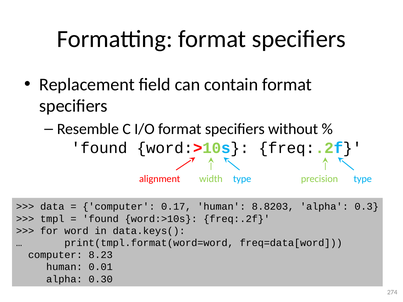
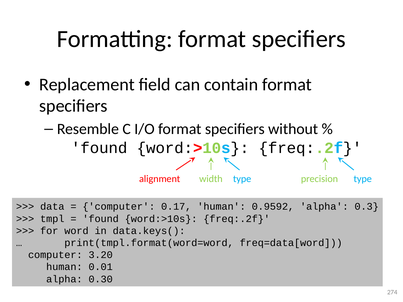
8.8203: 8.8203 -> 0.9592 (273, 207)
8.23: 8.23 -> 3.20 (101, 255)
